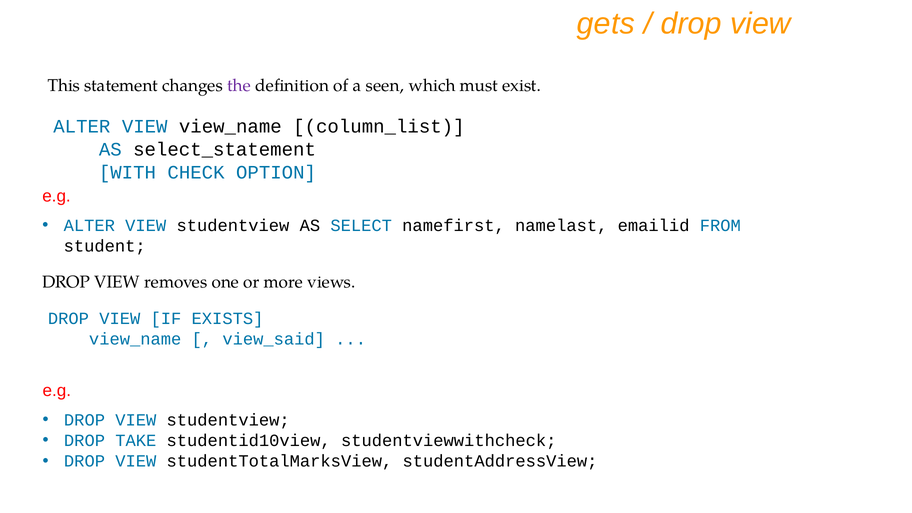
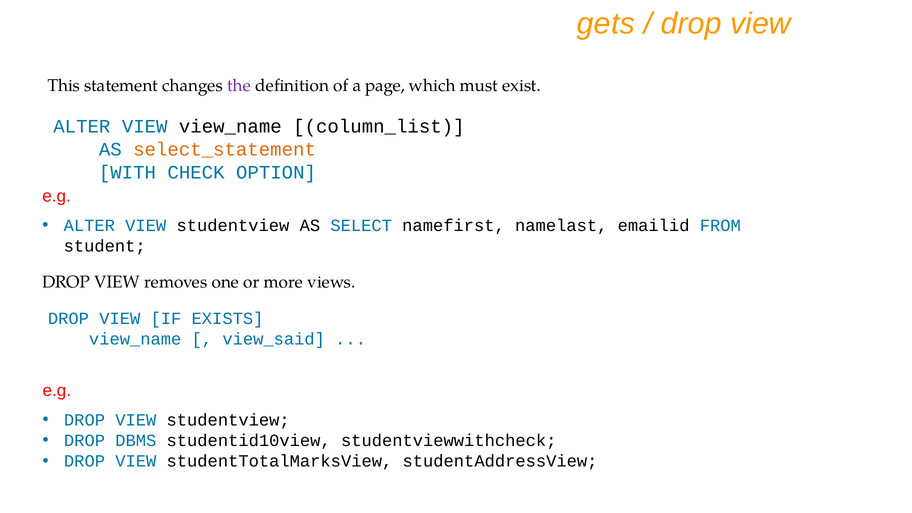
seen: seen -> page (385, 85)
select_statement colour: black -> orange (225, 150)
TAKE: TAKE -> DBMS (136, 441)
